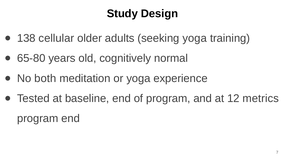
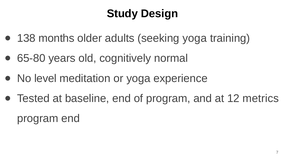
cellular: cellular -> months (56, 38)
both: both -> level (45, 78)
